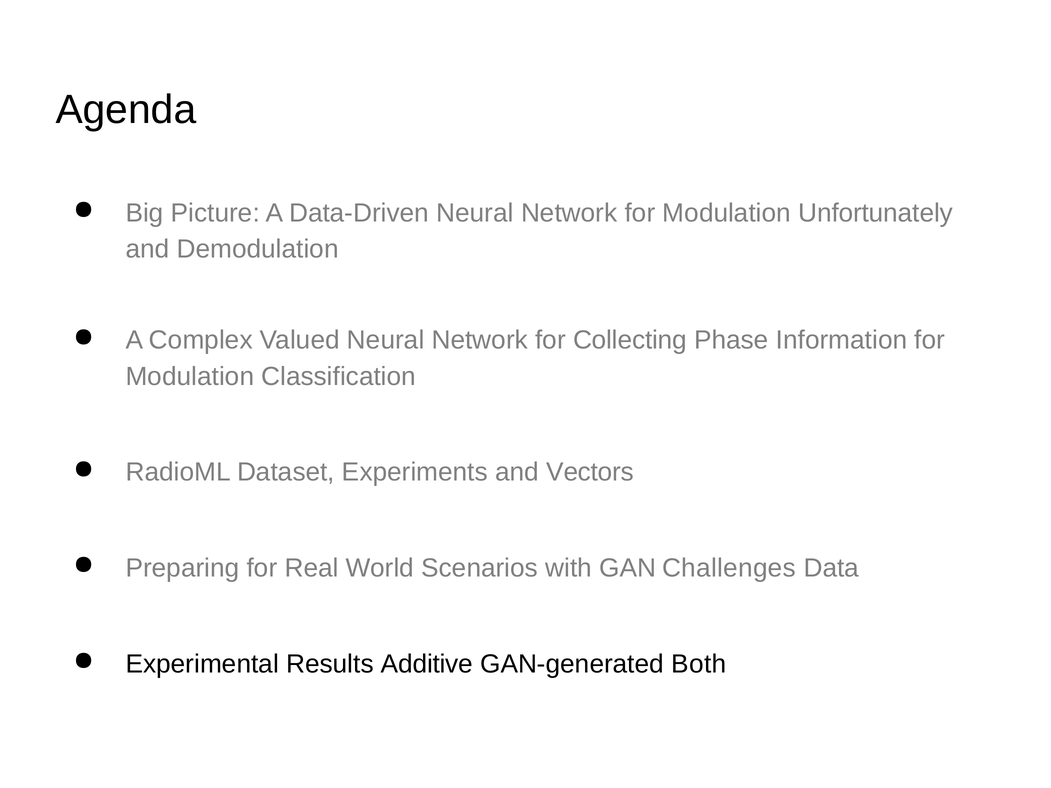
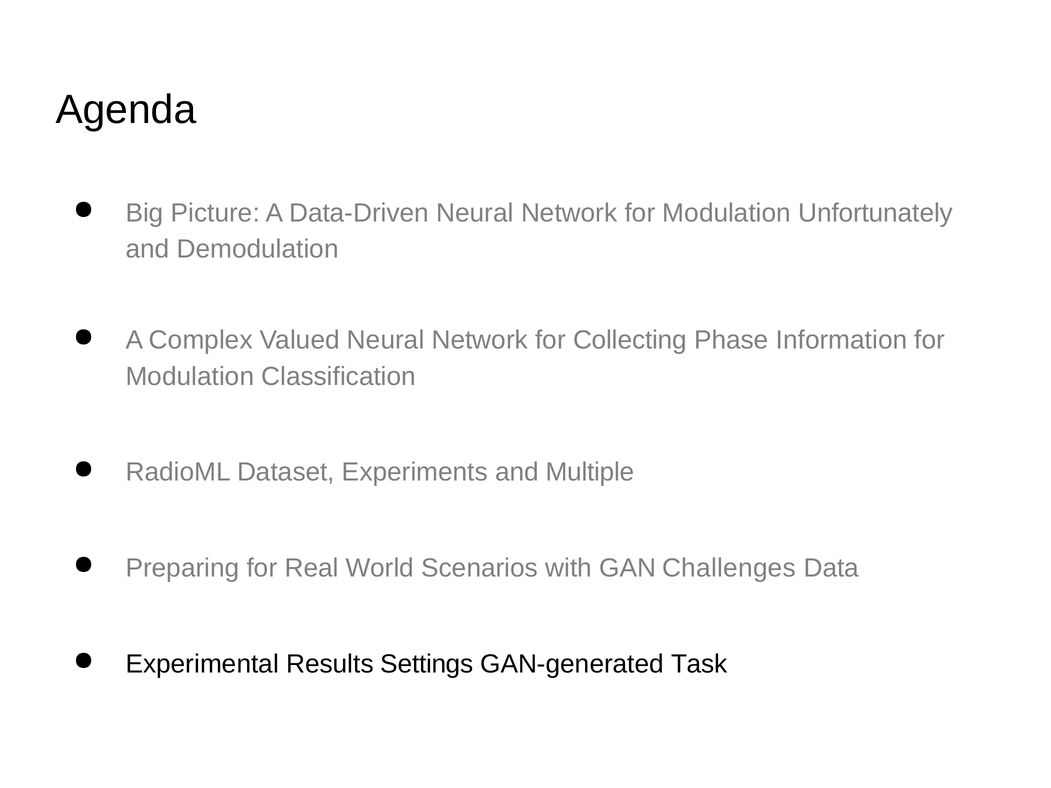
Vectors: Vectors -> Multiple (590, 472)
Additive: Additive -> Settings (427, 664)
Both: Both -> Task (699, 664)
